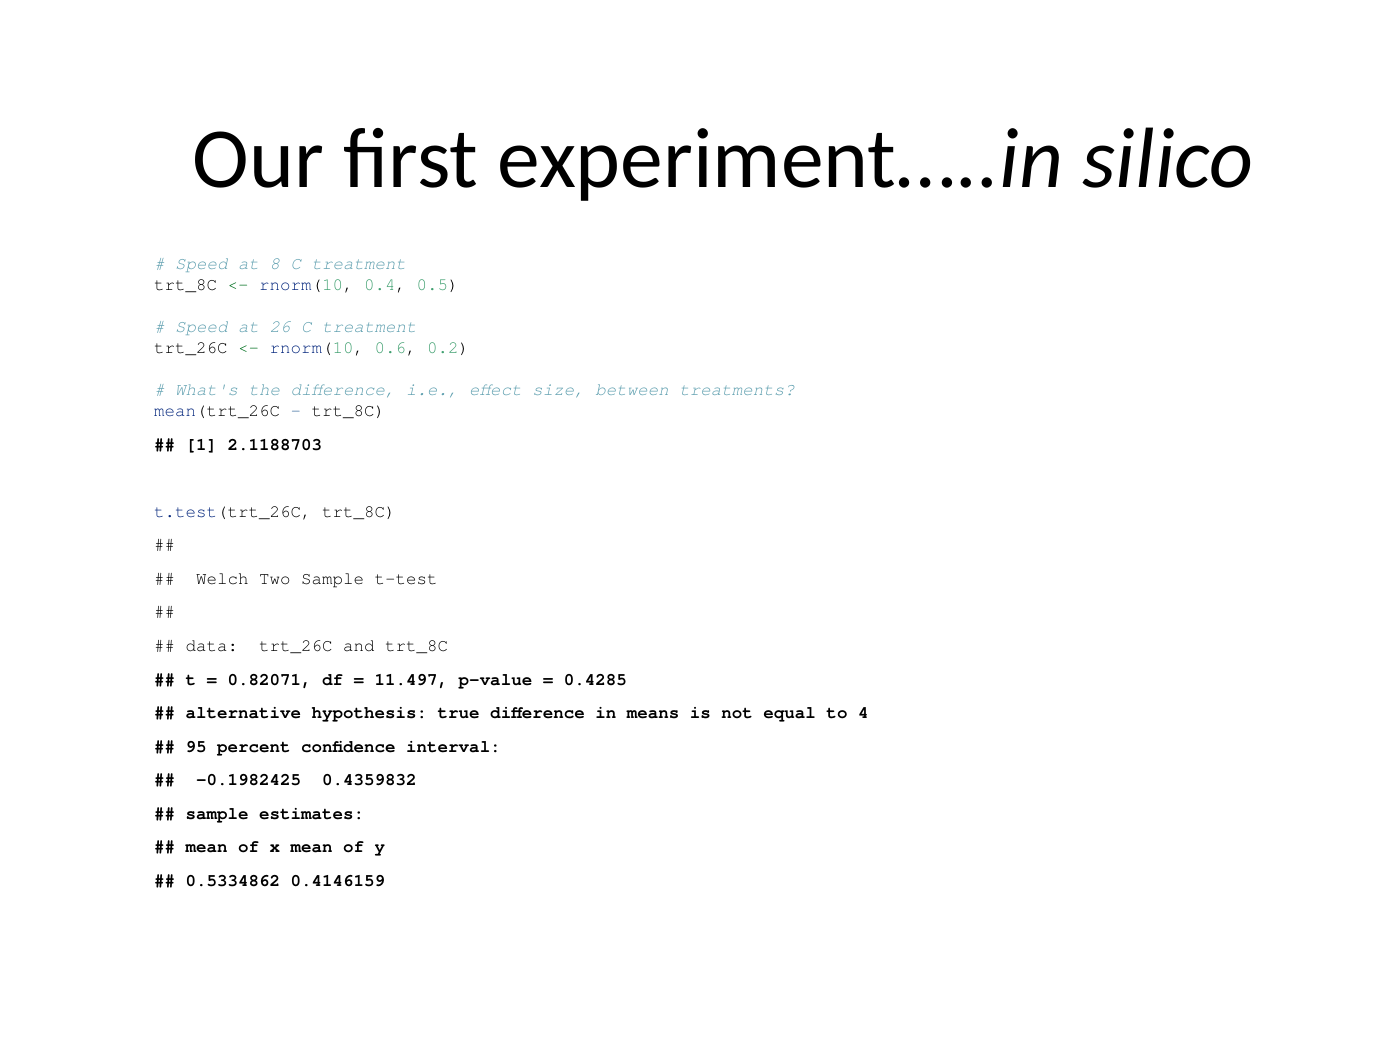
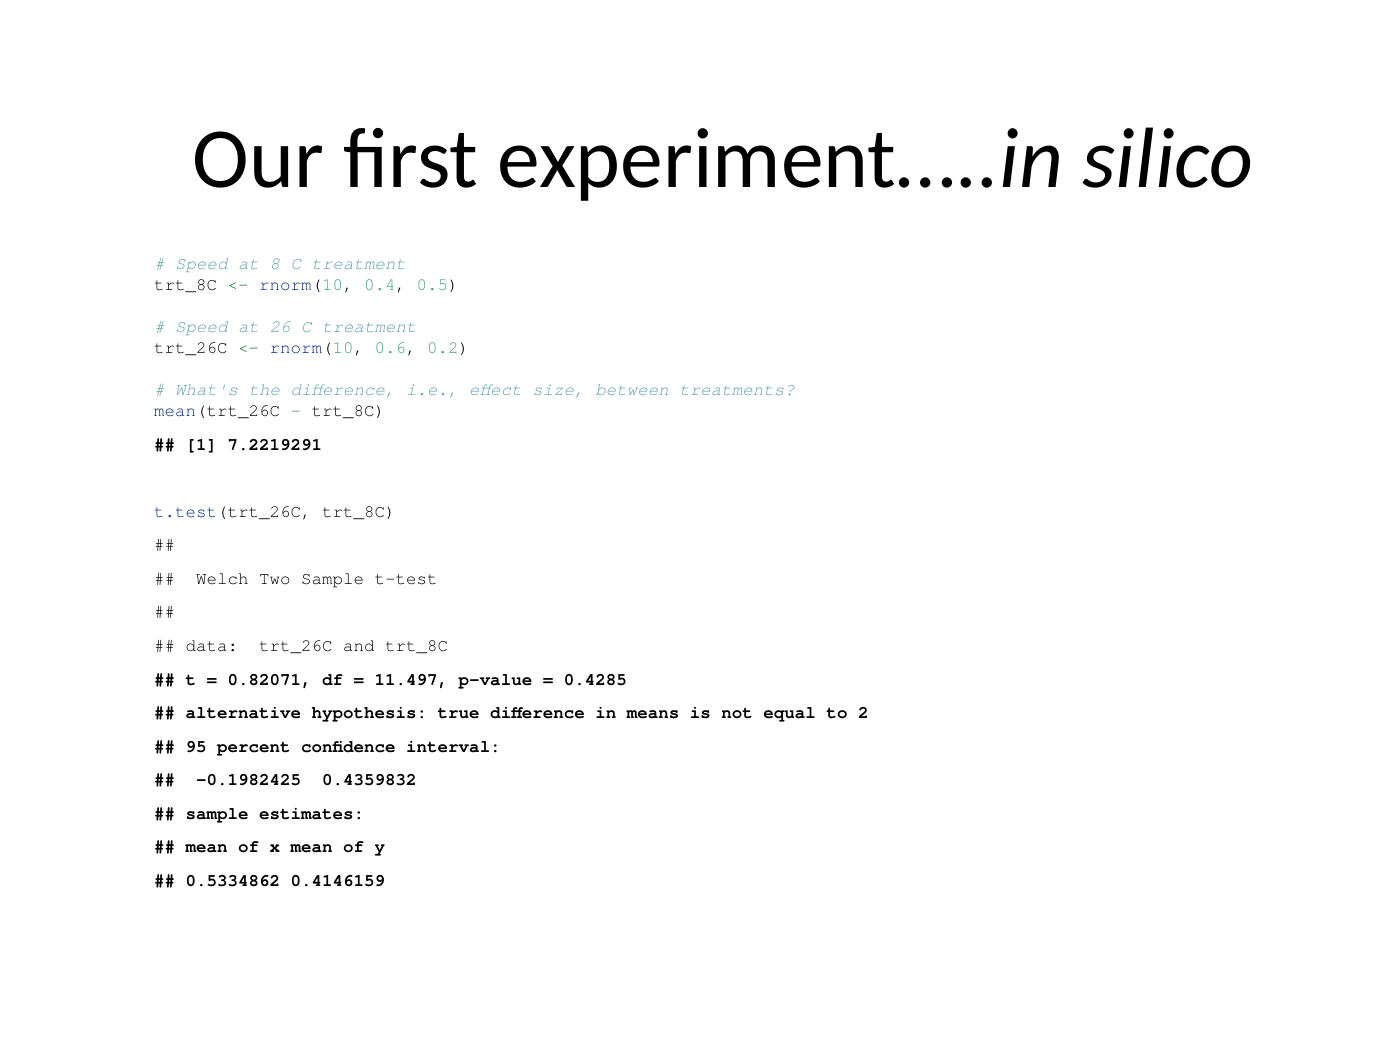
2.1188703: 2.1188703 -> 7.2219291 (275, 445)
4: 4 -> 2 (863, 713)
